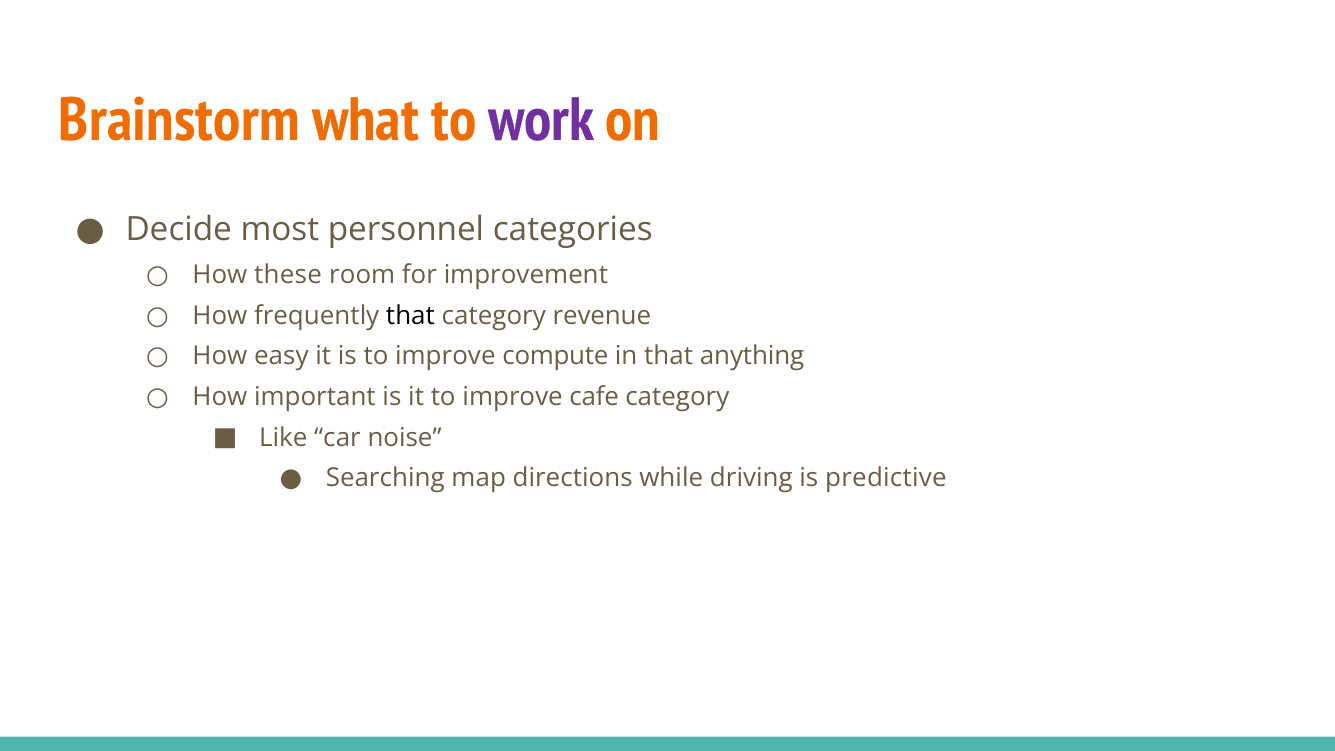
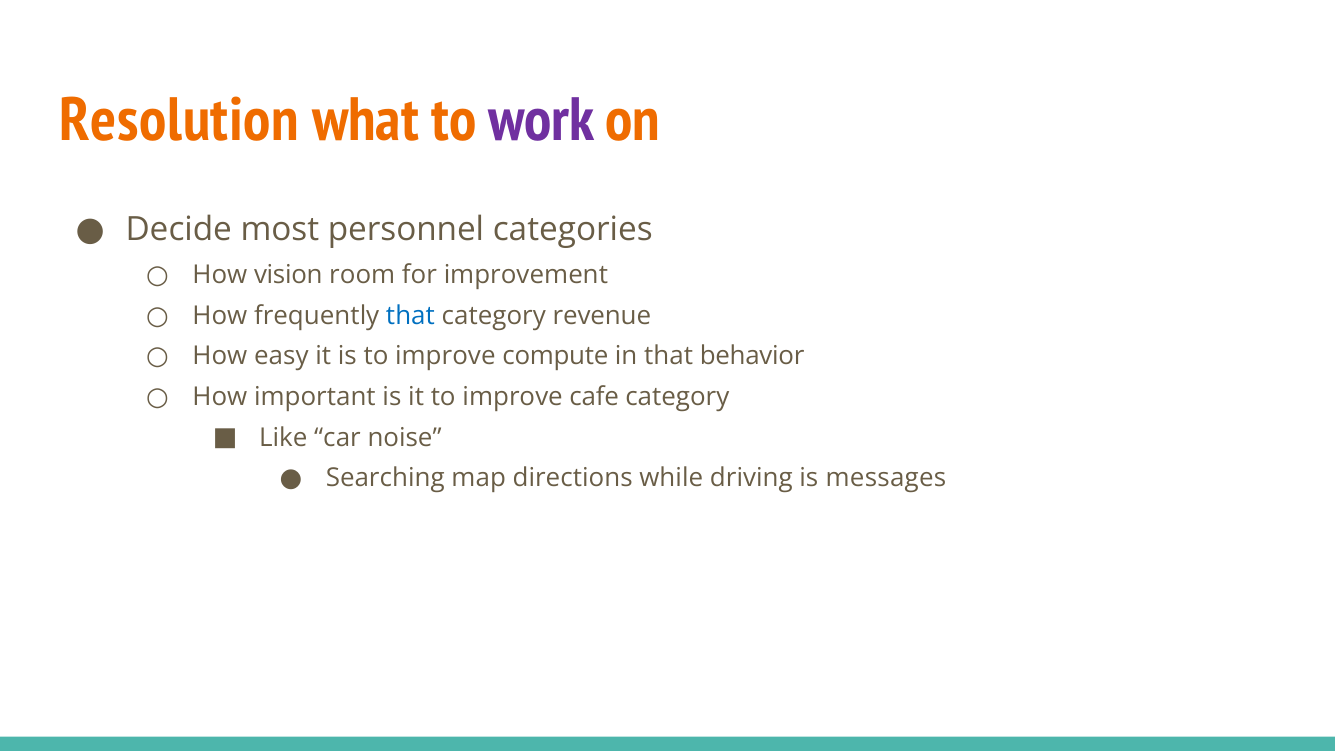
Brainstorm: Brainstorm -> Resolution (179, 120)
these: these -> vision (288, 275)
that colour: black -> blue (410, 316)
anything: anything -> behavior (752, 356)
predictive: predictive -> messages (886, 478)
